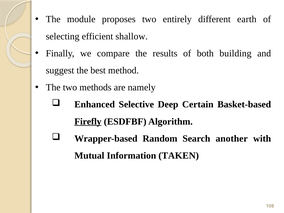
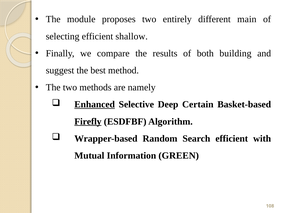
earth: earth -> main (247, 19)
Enhanced underline: none -> present (95, 104)
Search another: another -> efficient (232, 139)
TAKEN: TAKEN -> GREEN (179, 156)
